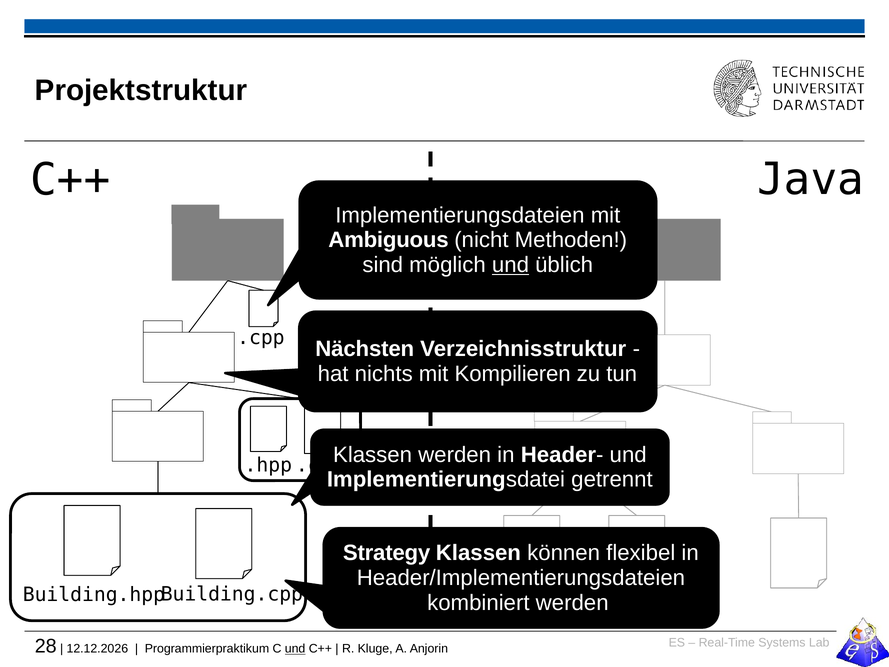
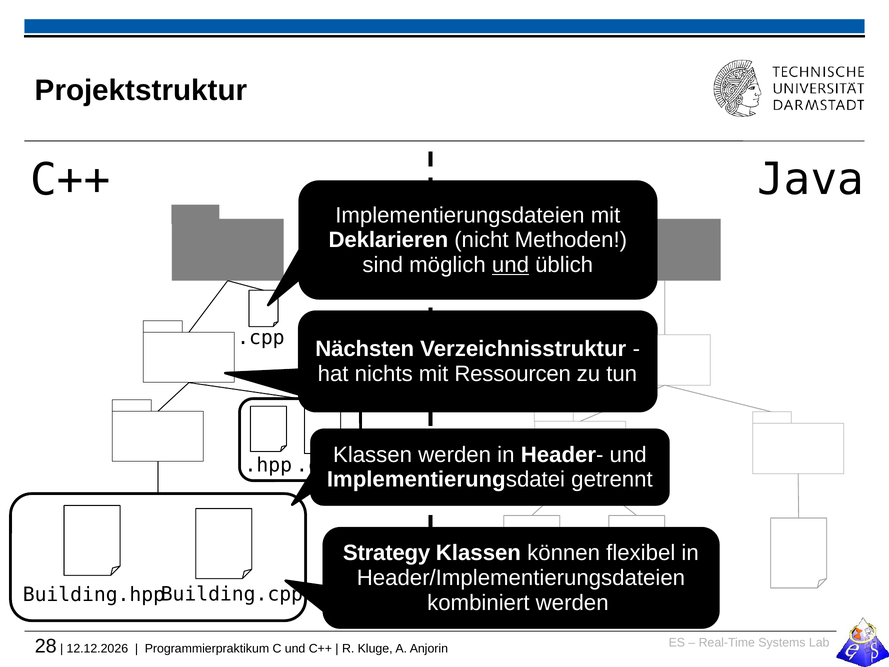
Ambiguous: Ambiguous -> Deklarieren (388, 240)
Kompilieren: Kompilieren -> Ressourcen (513, 374)
und underline: present -> none (295, 649)
